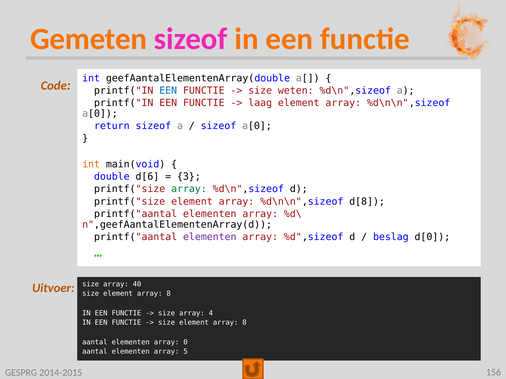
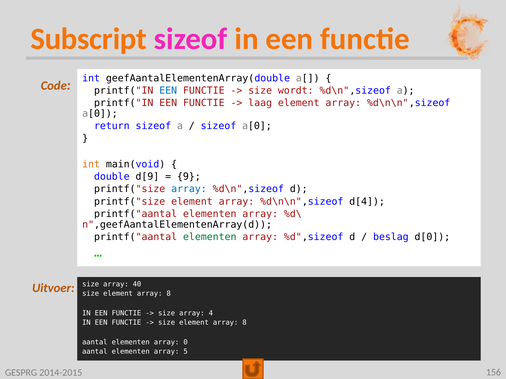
Gemeten: Gemeten -> Subscript (89, 39)
weten: weten -> wordt (296, 91)
d[6: d[6 -> d[9 (147, 177)
3: 3 -> 9 (189, 177)
array colour: green -> blue (189, 189)
d[8: d[8 -> d[4 (367, 202)
elementen colour: purple -> green (210, 237)
